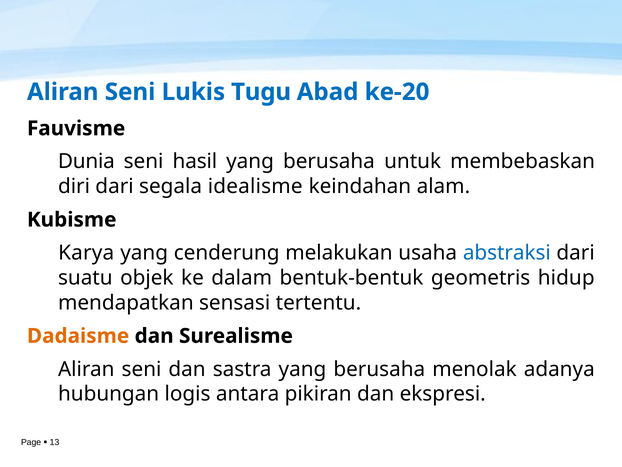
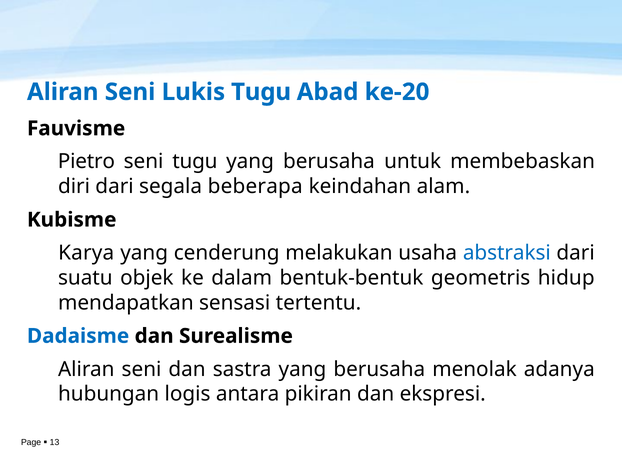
Dunia: Dunia -> Pietro (86, 161)
seni hasil: hasil -> tugu (195, 161)
idealisme: idealisme -> beberapa (255, 186)
Dadaisme colour: orange -> blue (78, 336)
